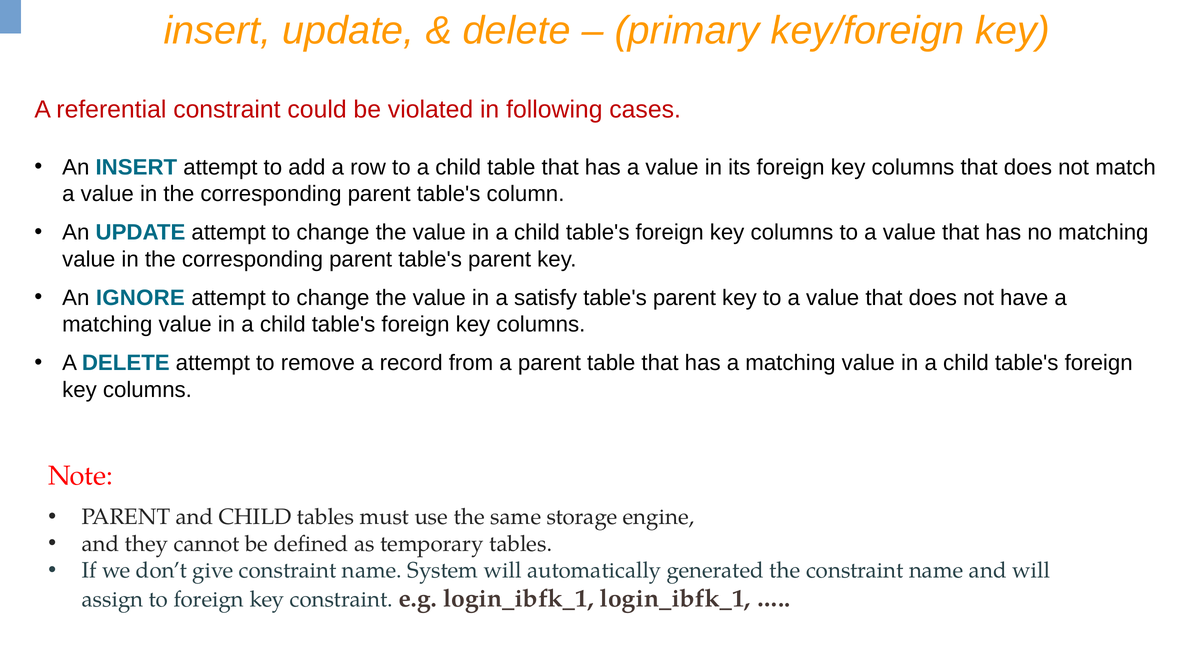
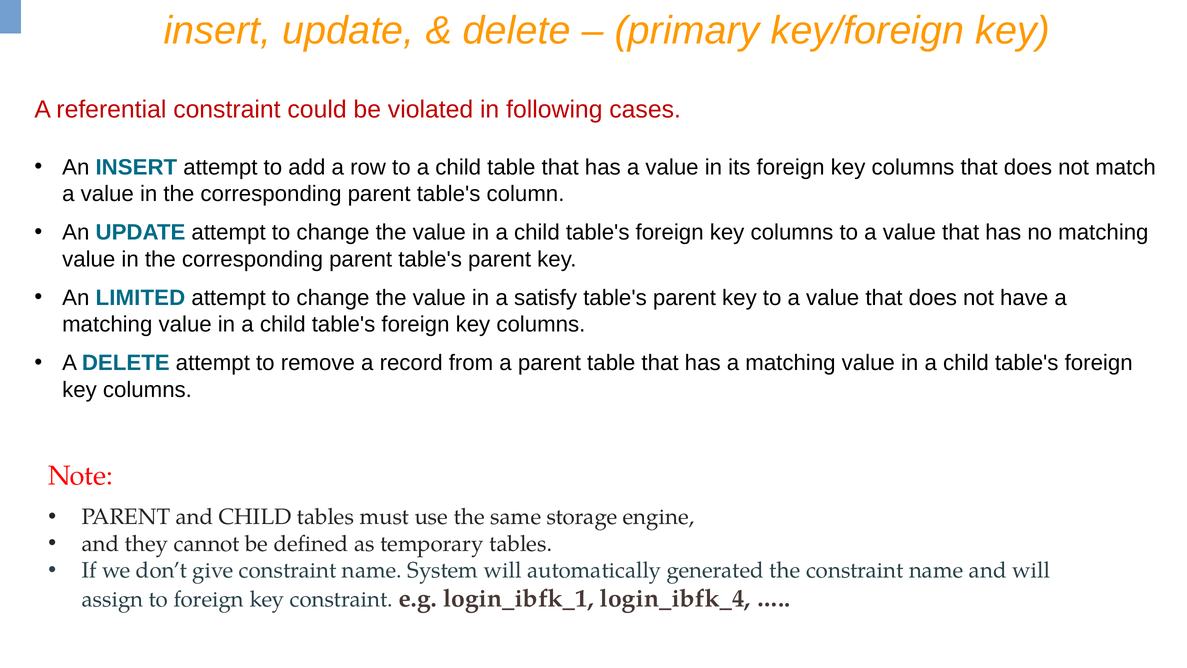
IGNORE: IGNORE -> LIMITED (140, 298)
login_ibfk_1 login_ibfk_1: login_ibfk_1 -> login_ibfk_4 (675, 599)
